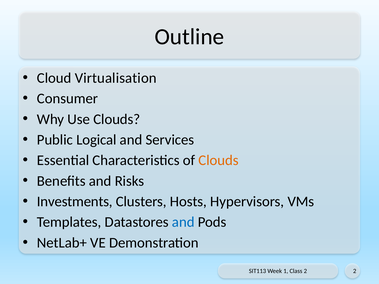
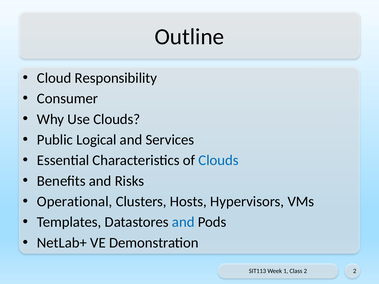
Virtualisation: Virtualisation -> Responsibility (116, 78)
Clouds colour: orange -> blue (219, 160)
Investments: Investments -> Operational (75, 202)
